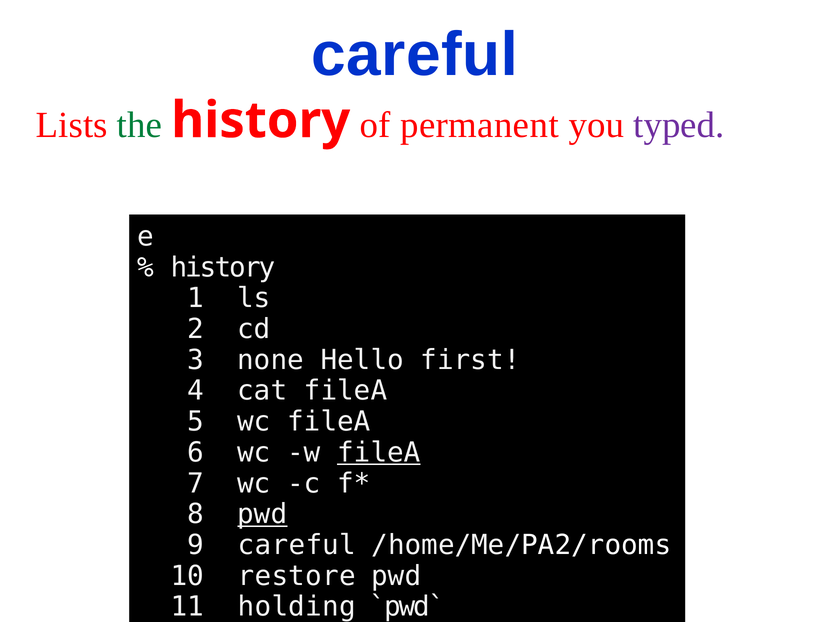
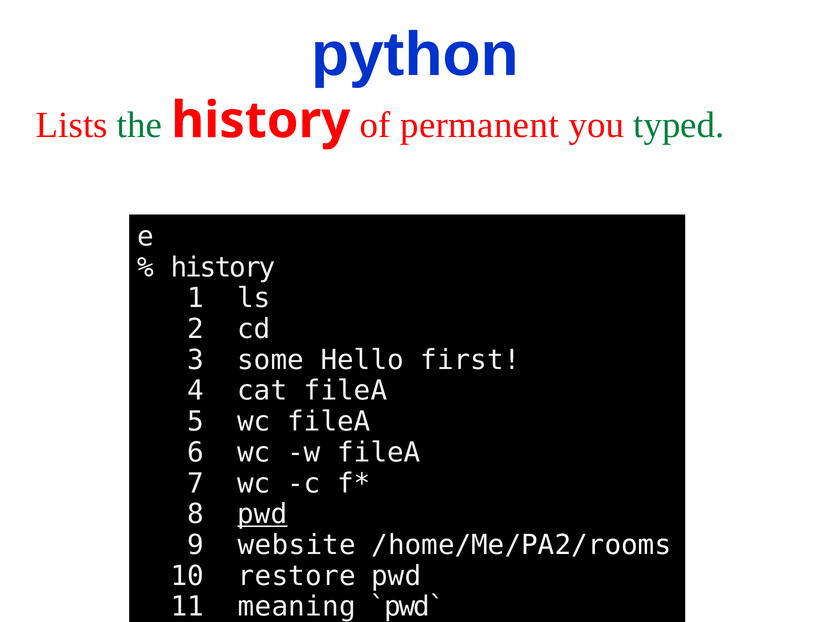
careful: careful -> python (415, 55)
typed colour: purple -> green (679, 125)
none: none -> some (271, 360)
fileA underline: present -> none (379, 453)
9 careful: careful -> website (297, 546)
holding: holding -> meaning (297, 607)
